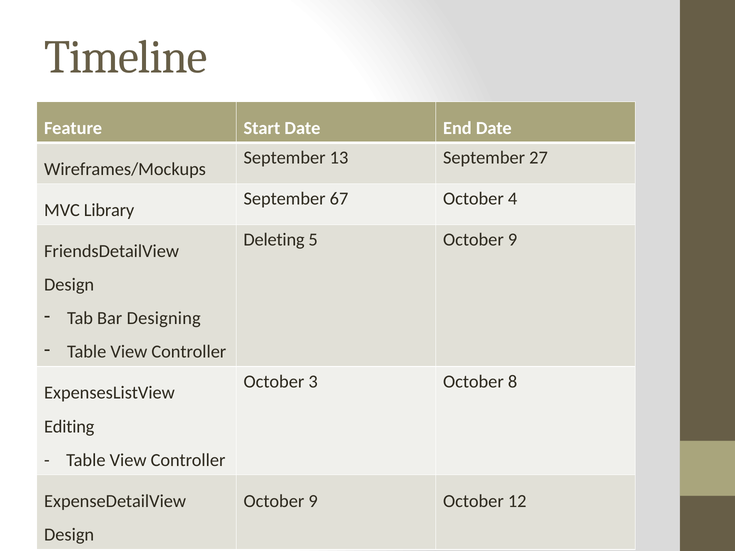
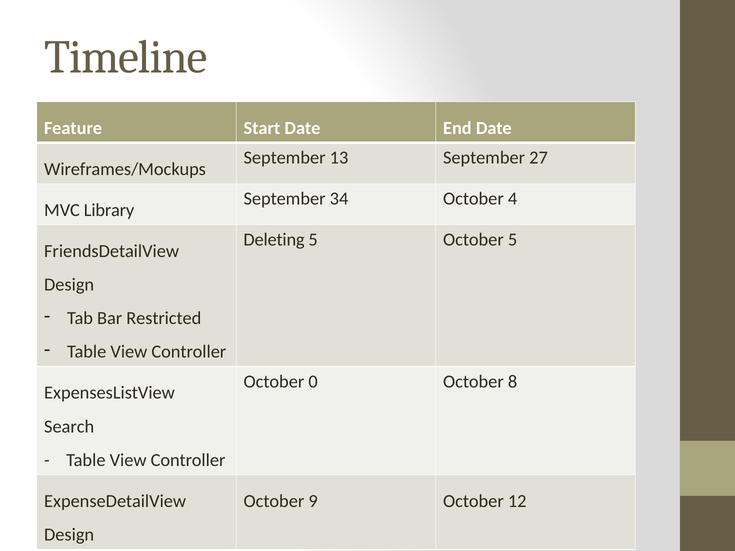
67: 67 -> 34 (339, 199)
5 October 9: 9 -> 5 (513, 240)
Designing: Designing -> Restricted (164, 318)
3: 3 -> 0 (313, 382)
Editing: Editing -> Search (69, 427)
